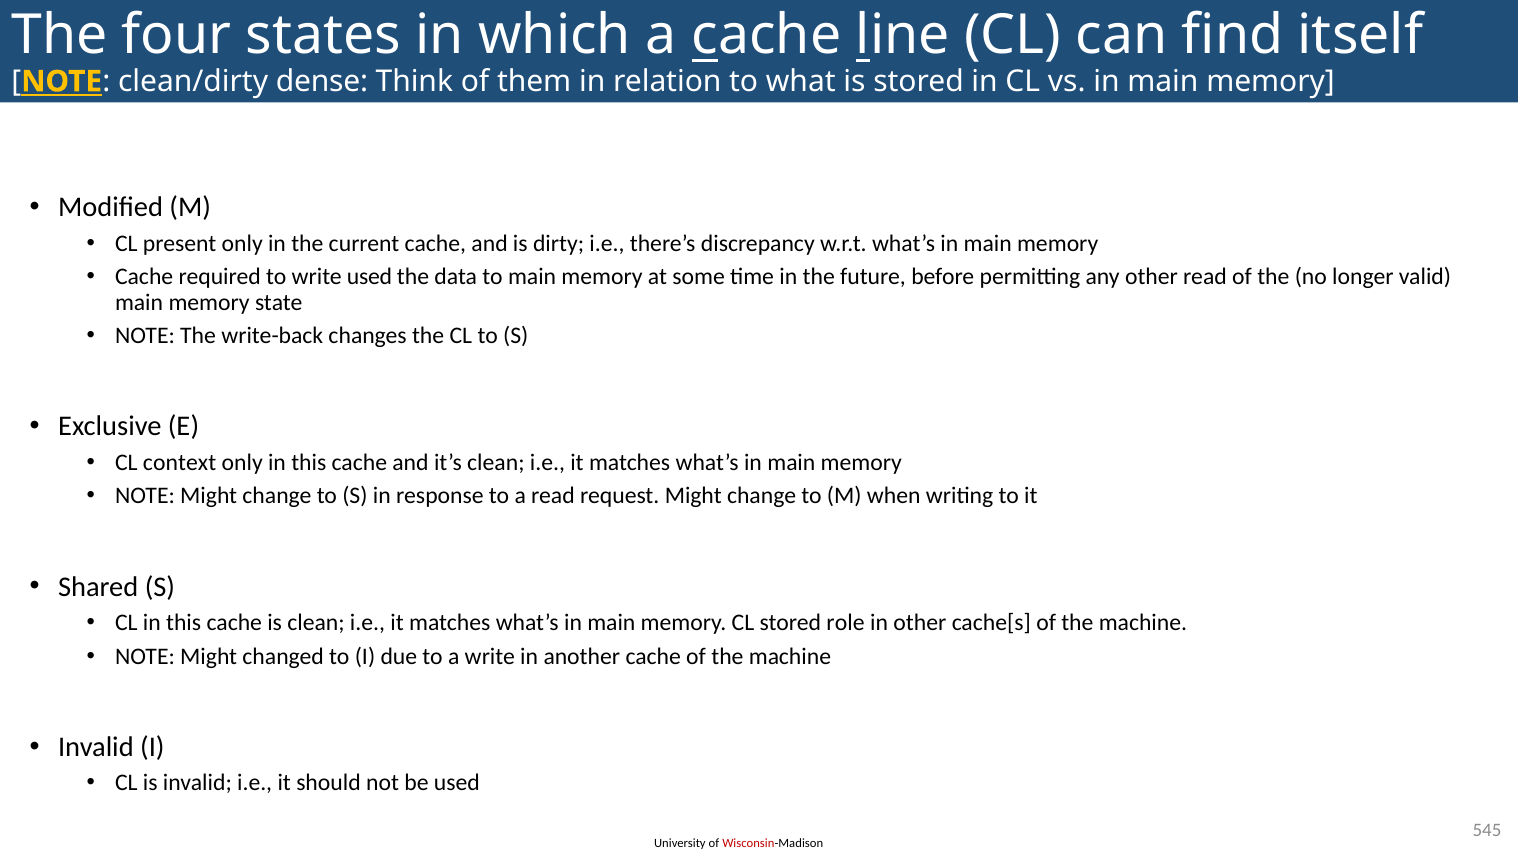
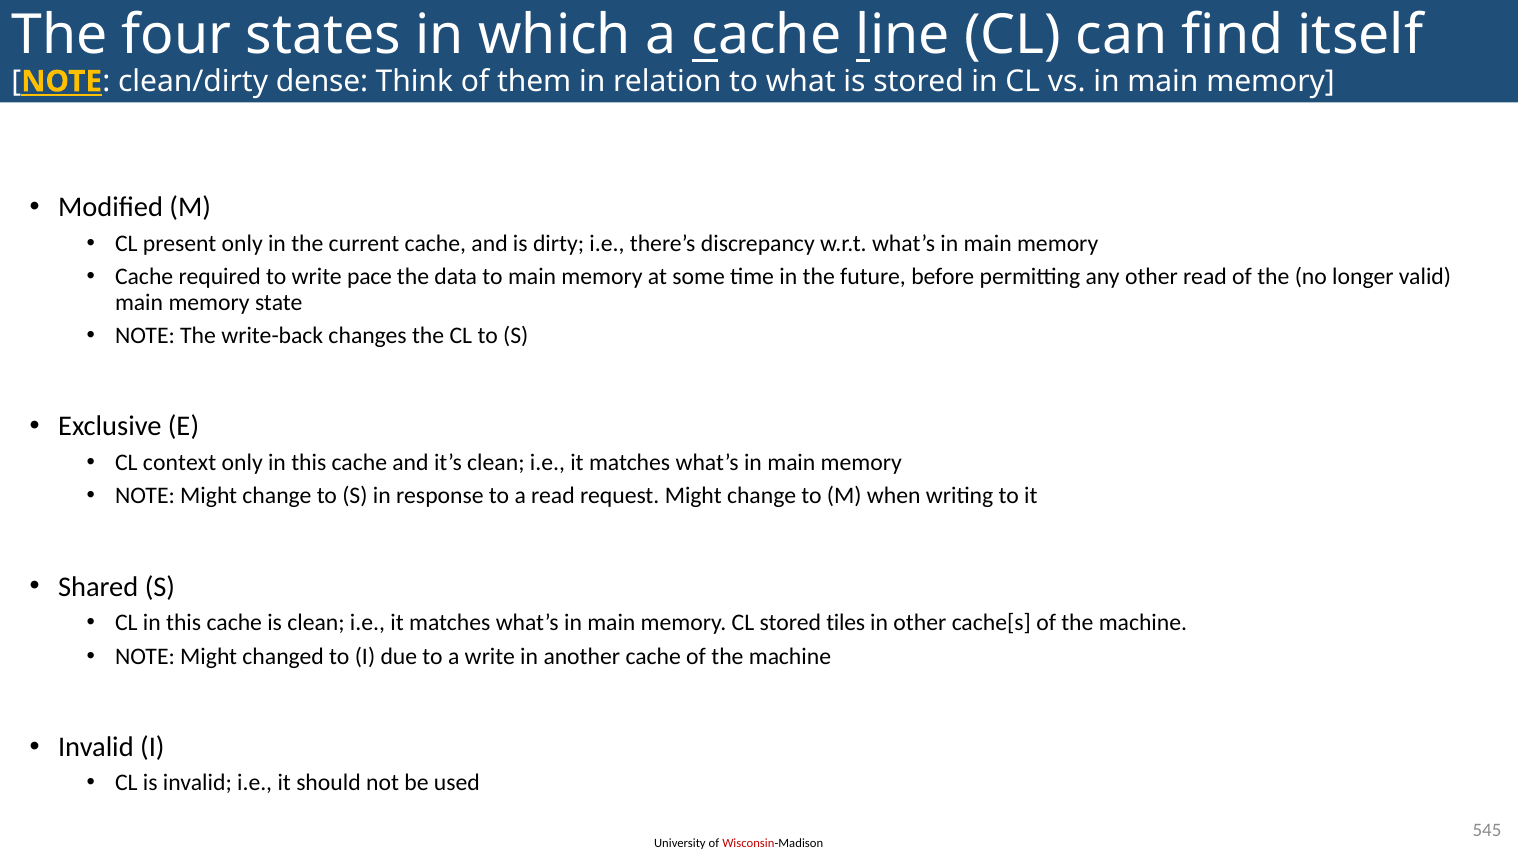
write used: used -> pace (370, 277)
role: role -> tiles (846, 623)
